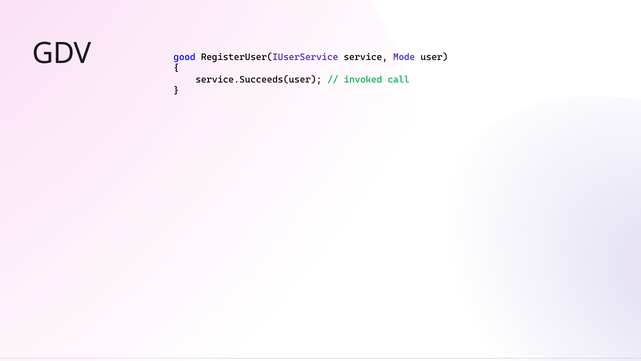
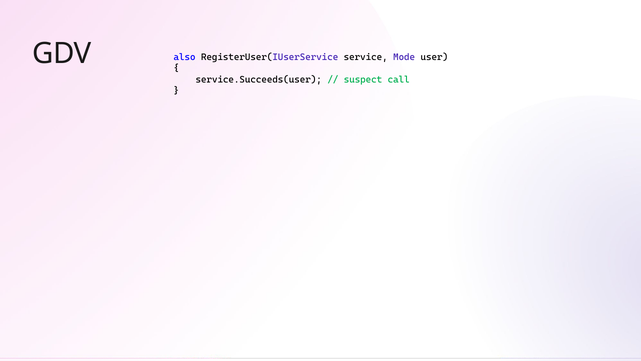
good: good -> also (185, 57)
invoked: invoked -> suspect (363, 79)
